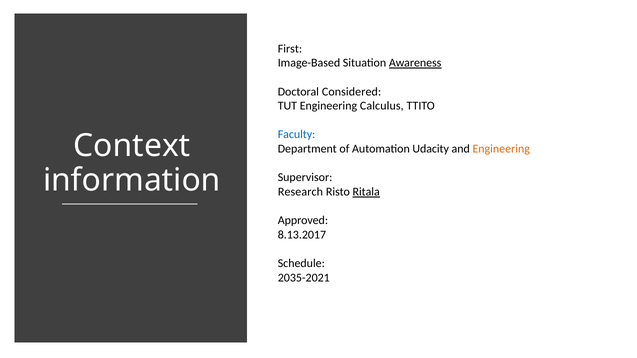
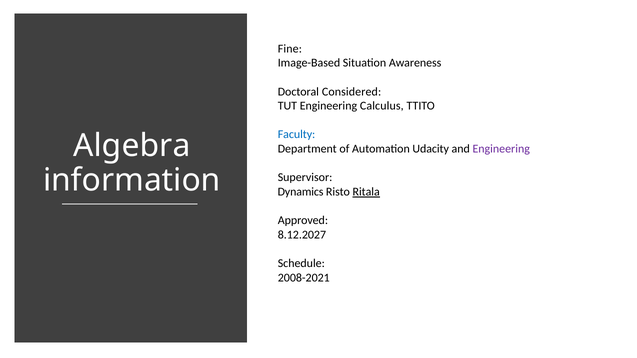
First: First -> Fine (290, 49)
Awareness underline: present -> none (415, 63)
Context: Context -> Algebra (132, 146)
Engineering colour: orange -> purple (501, 149)
Research: Research -> Dynamics (301, 192)
8.13.2017: 8.13.2017 -> 8.12.2027 (302, 235)
2035-2021: 2035-2021 -> 2008-2021 (304, 278)
